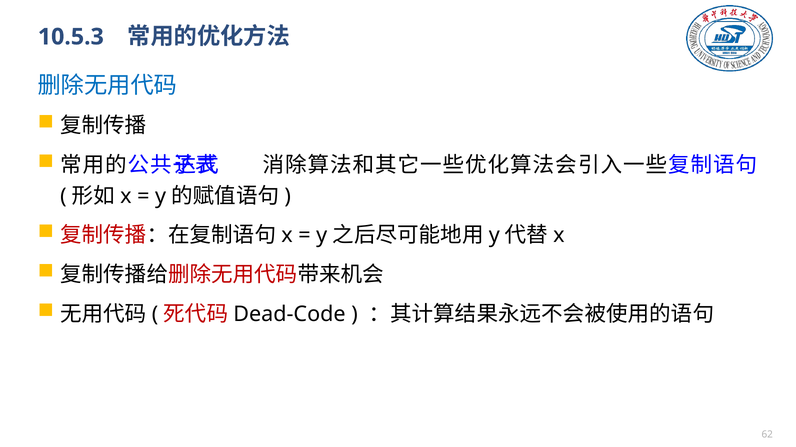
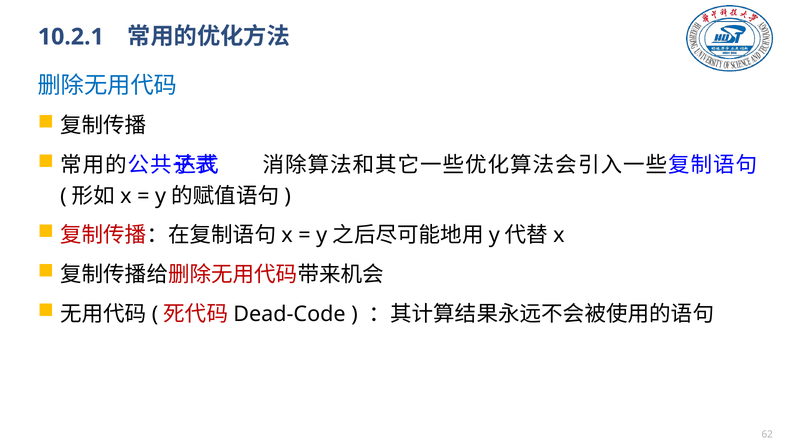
10.5.3: 10.5.3 -> 10.2.1 (71, 37)
